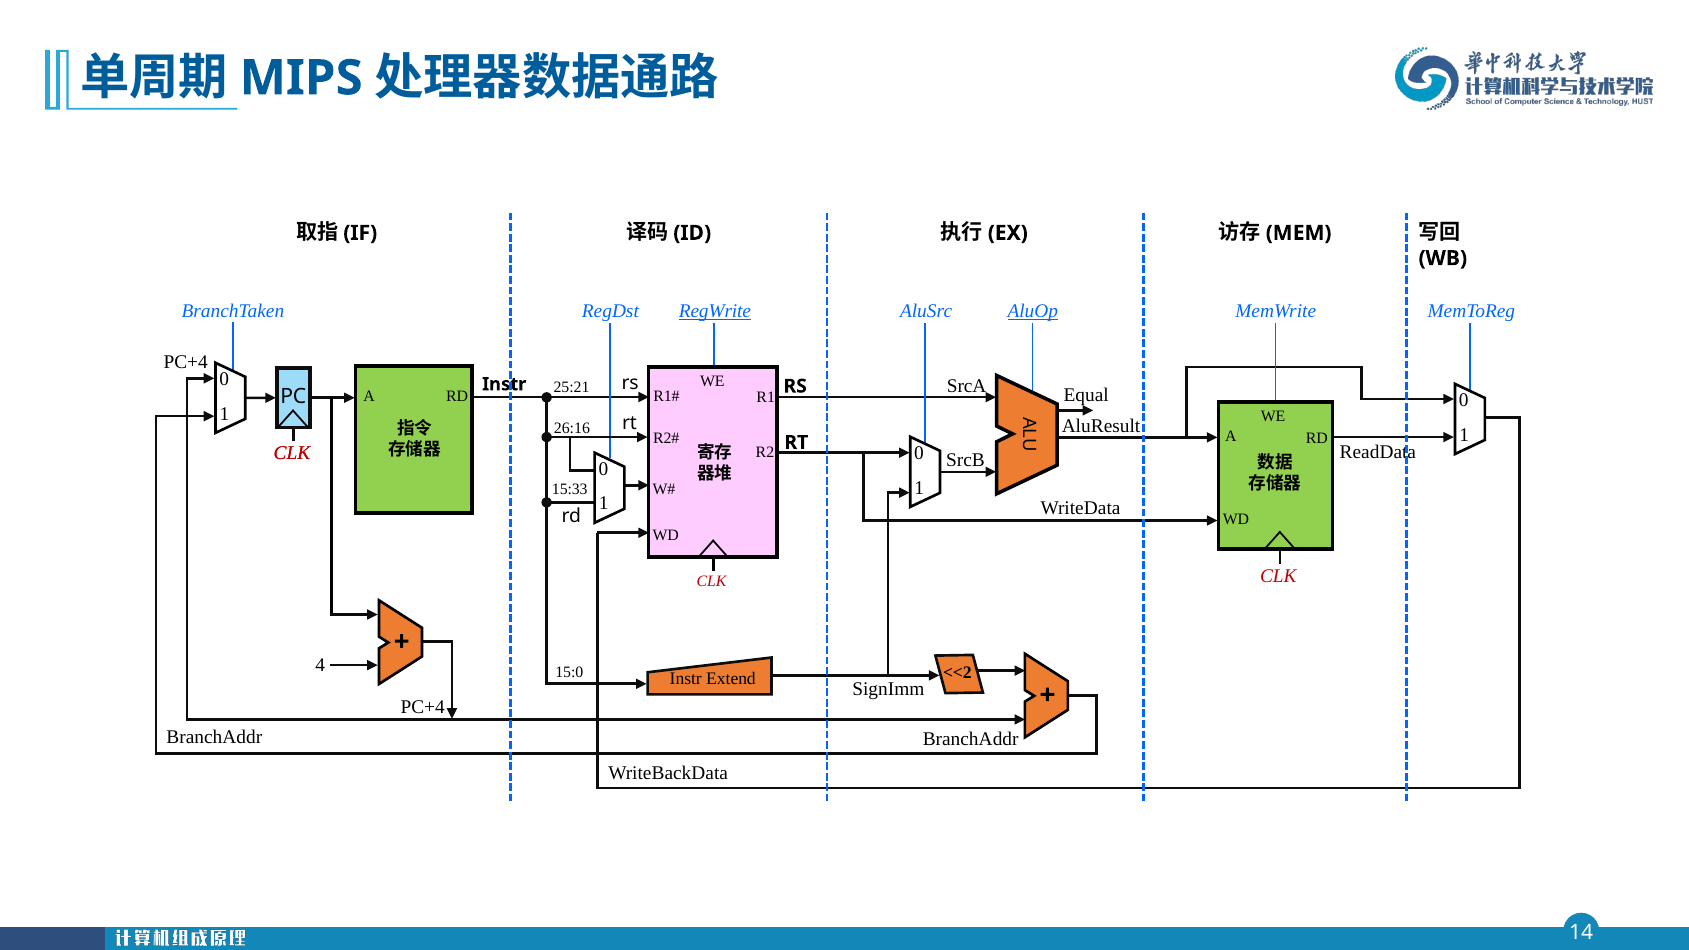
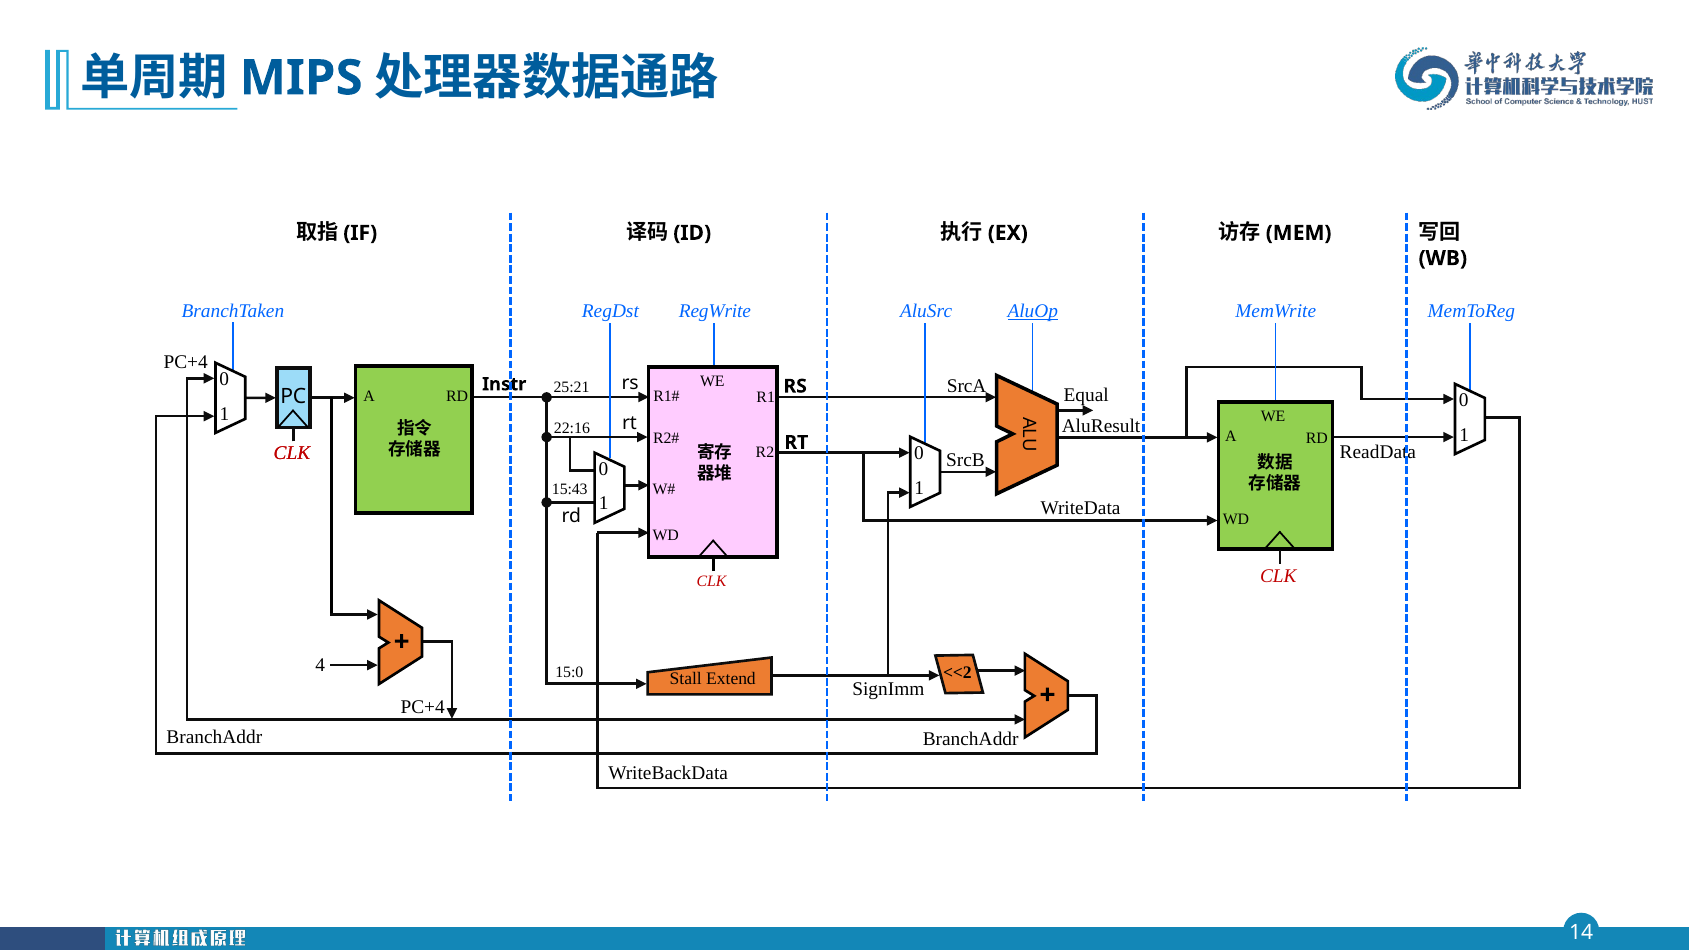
RegWrite underline: present -> none (715, 311)
26:16: 26:16 -> 22:16 (572, 428)
15:33: 15:33 -> 15:43 (570, 489)
Instr: Instr -> Stall (686, 679)
